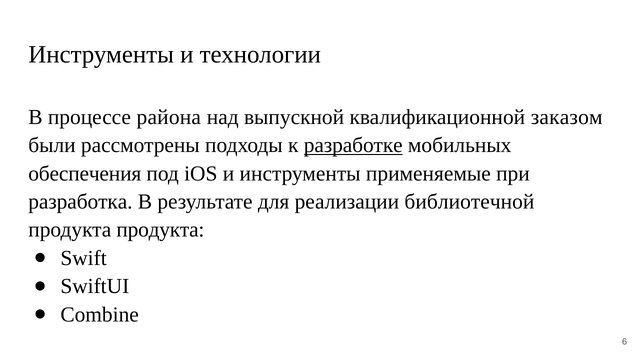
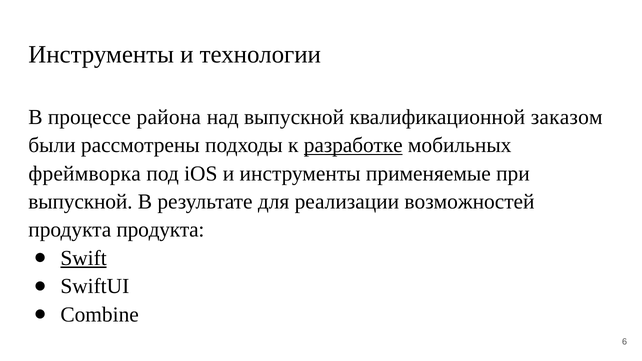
обеспечения: обеспечения -> фреймворка (85, 174)
разработка: разработка -> выпускной (80, 202)
библиотечной: библиотечной -> возможностей (470, 202)
Swift underline: none -> present (84, 258)
